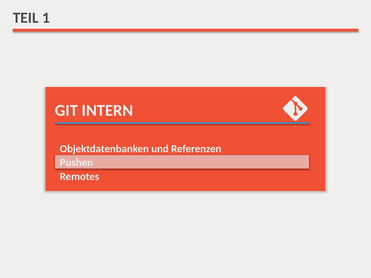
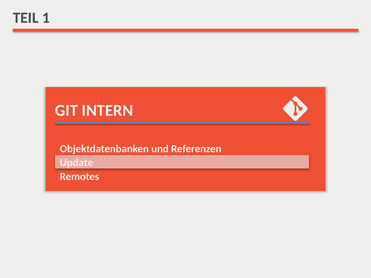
Pushen: Pushen -> Update (76, 163)
